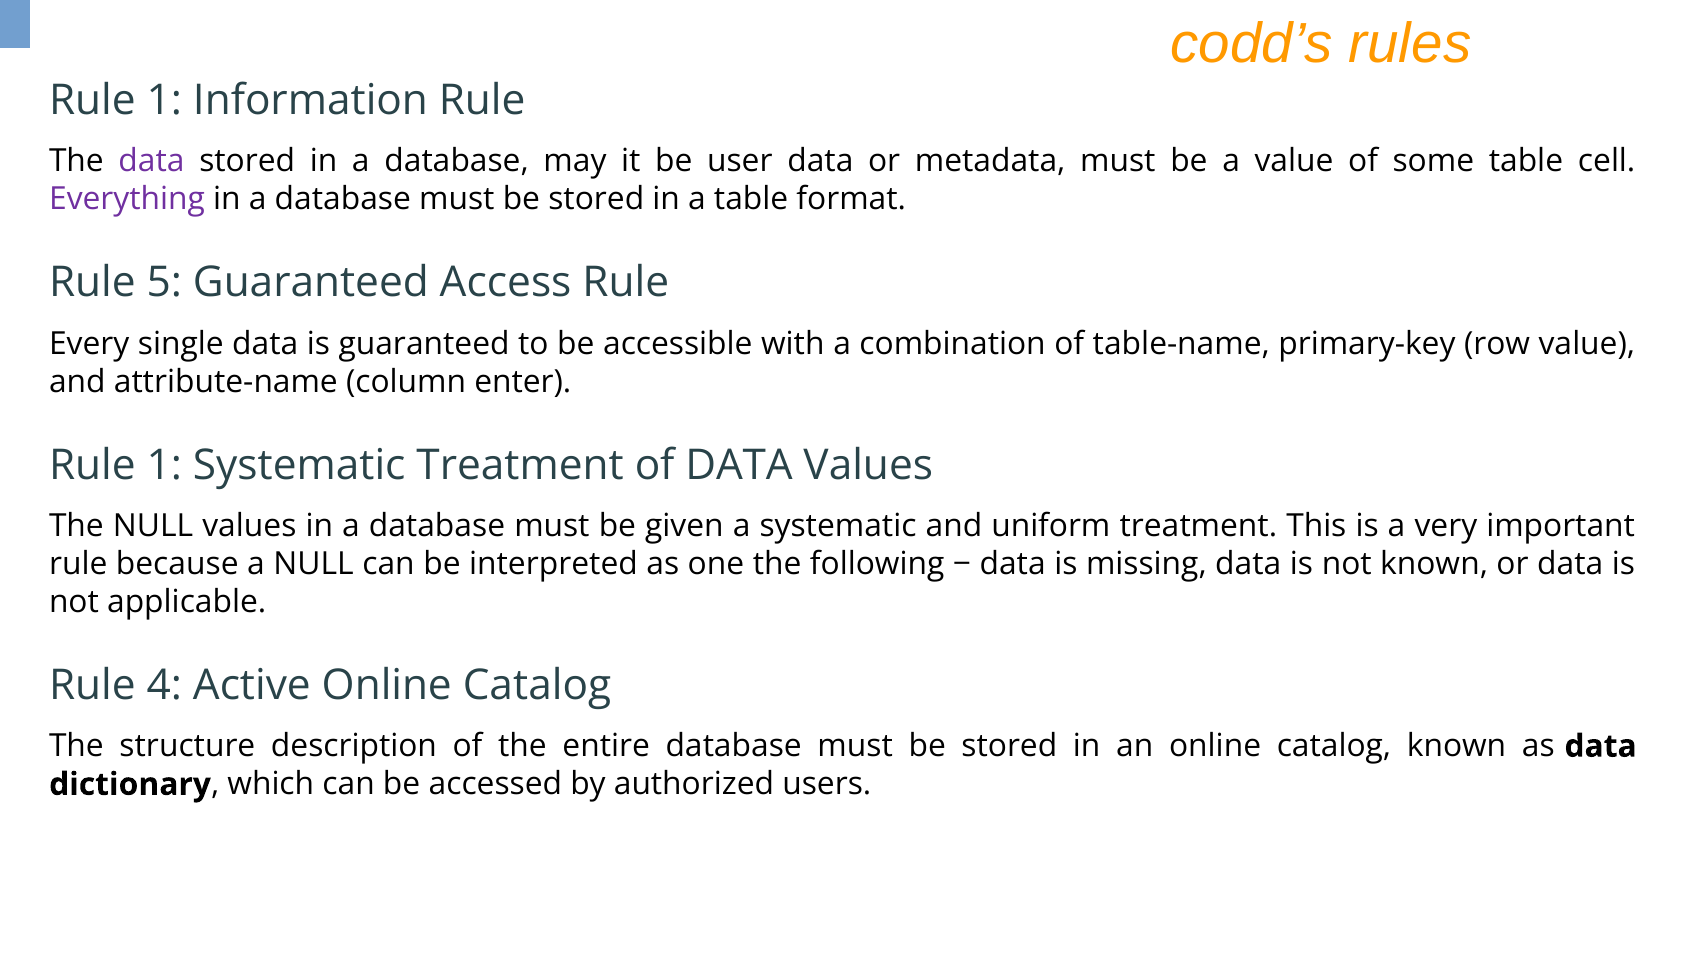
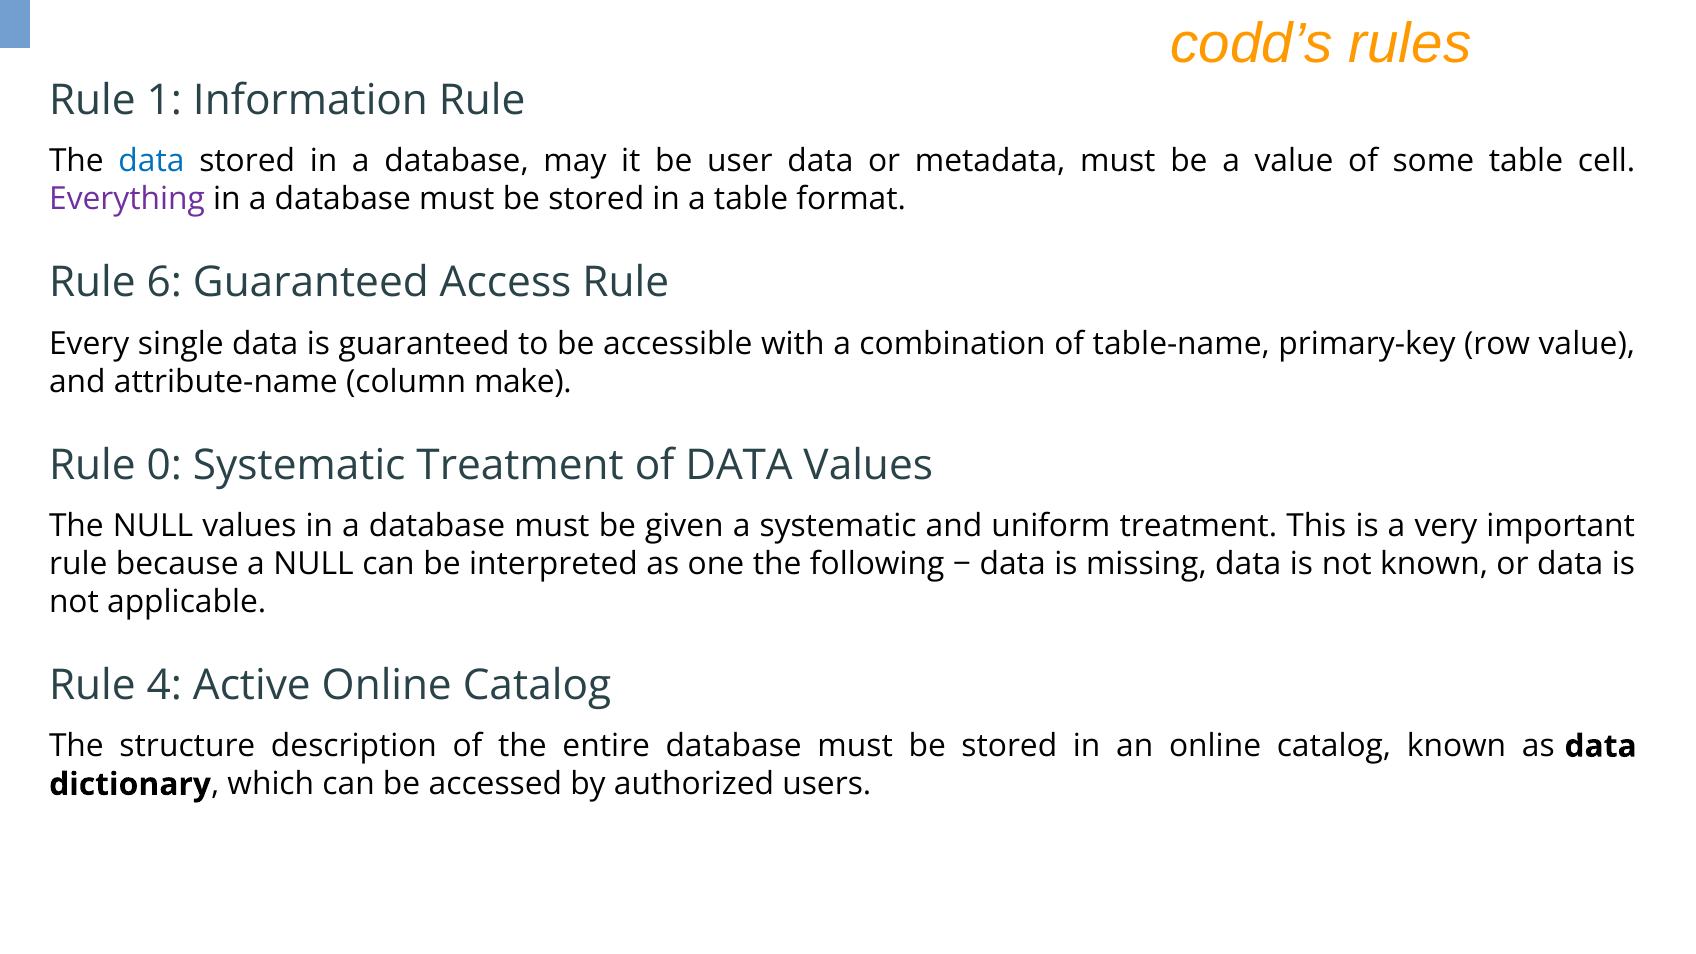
data colour: purple -> blue (152, 161)
5: 5 -> 6 (164, 283)
enter: enter -> make (523, 382)
1: 1 -> 0 (164, 465)
